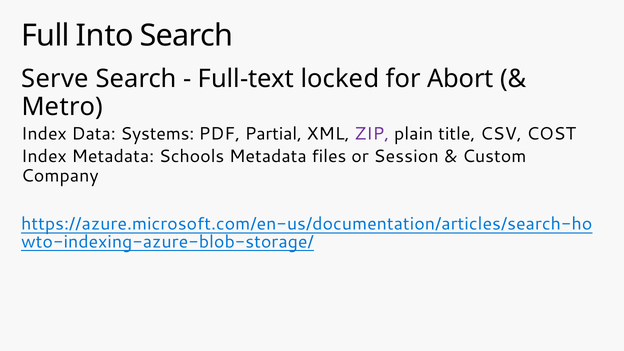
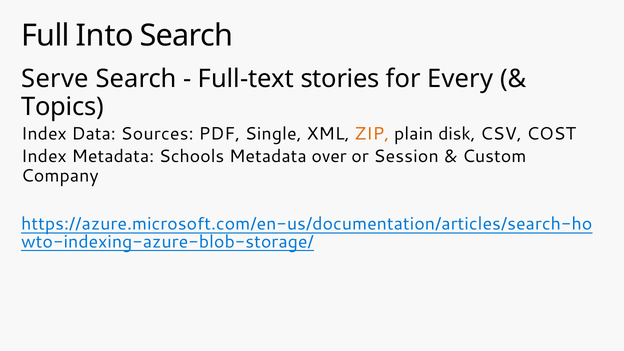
locked: locked -> stories (340, 79)
Abort: Abort -> Every (460, 79)
Metro: Metro -> Topics (63, 107)
Systems: Systems -> Sources (157, 134)
Partial: Partial -> Single (273, 134)
ZIP colour: purple -> orange (372, 134)
title: title -> disk (457, 134)
files: files -> over (329, 156)
